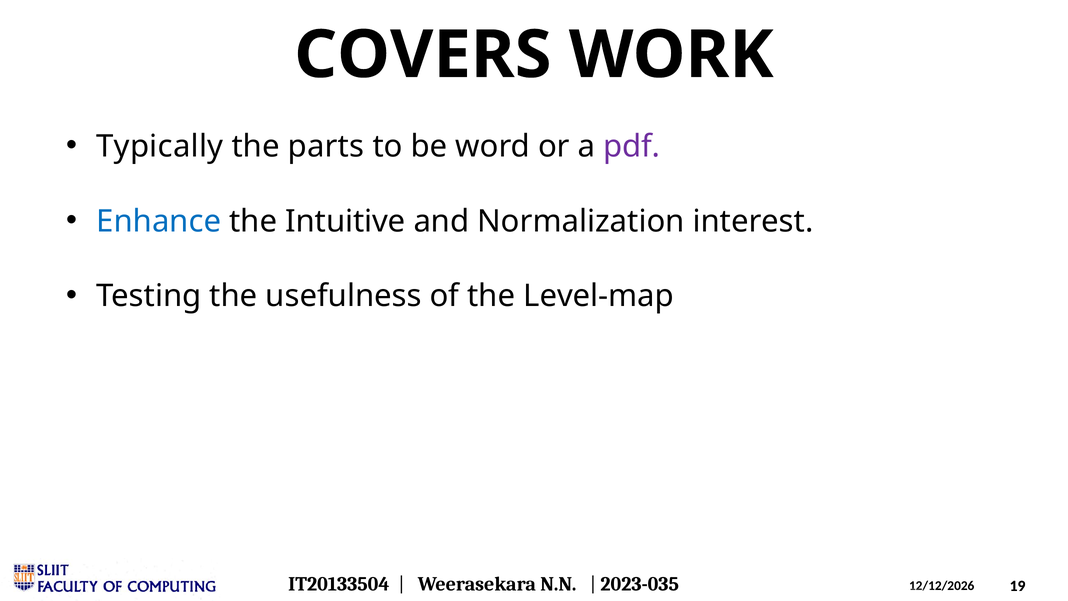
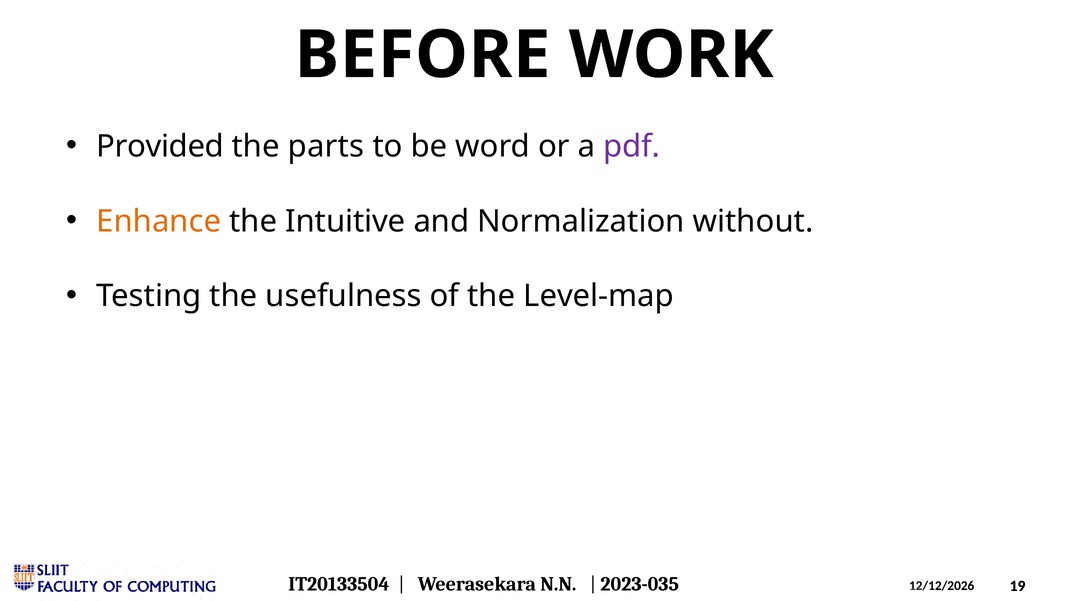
COVERS: COVERS -> BEFORE (423, 55)
Typically: Typically -> Provided (160, 146)
Enhance colour: blue -> orange (159, 221)
interest: interest -> without (753, 221)
